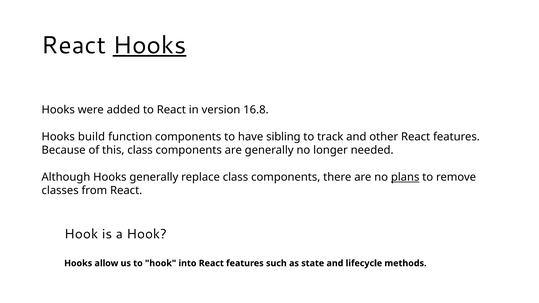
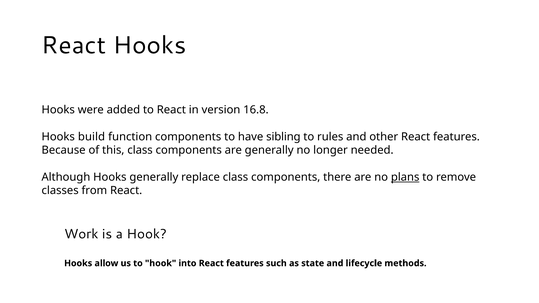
Hooks underline: present -> none (150, 45)
track: track -> rules (330, 137)
Hook: Hook -> Work (81, 234)
